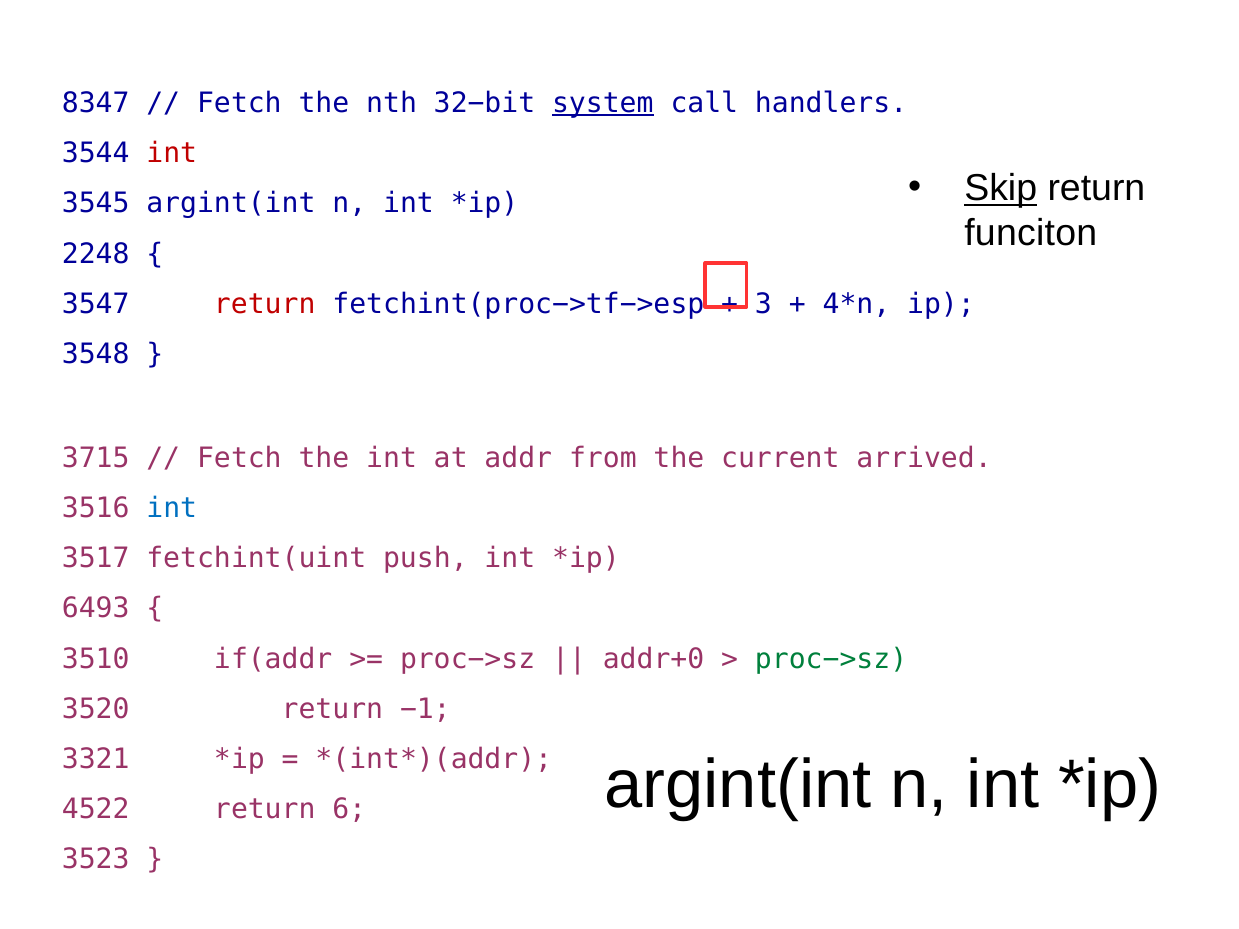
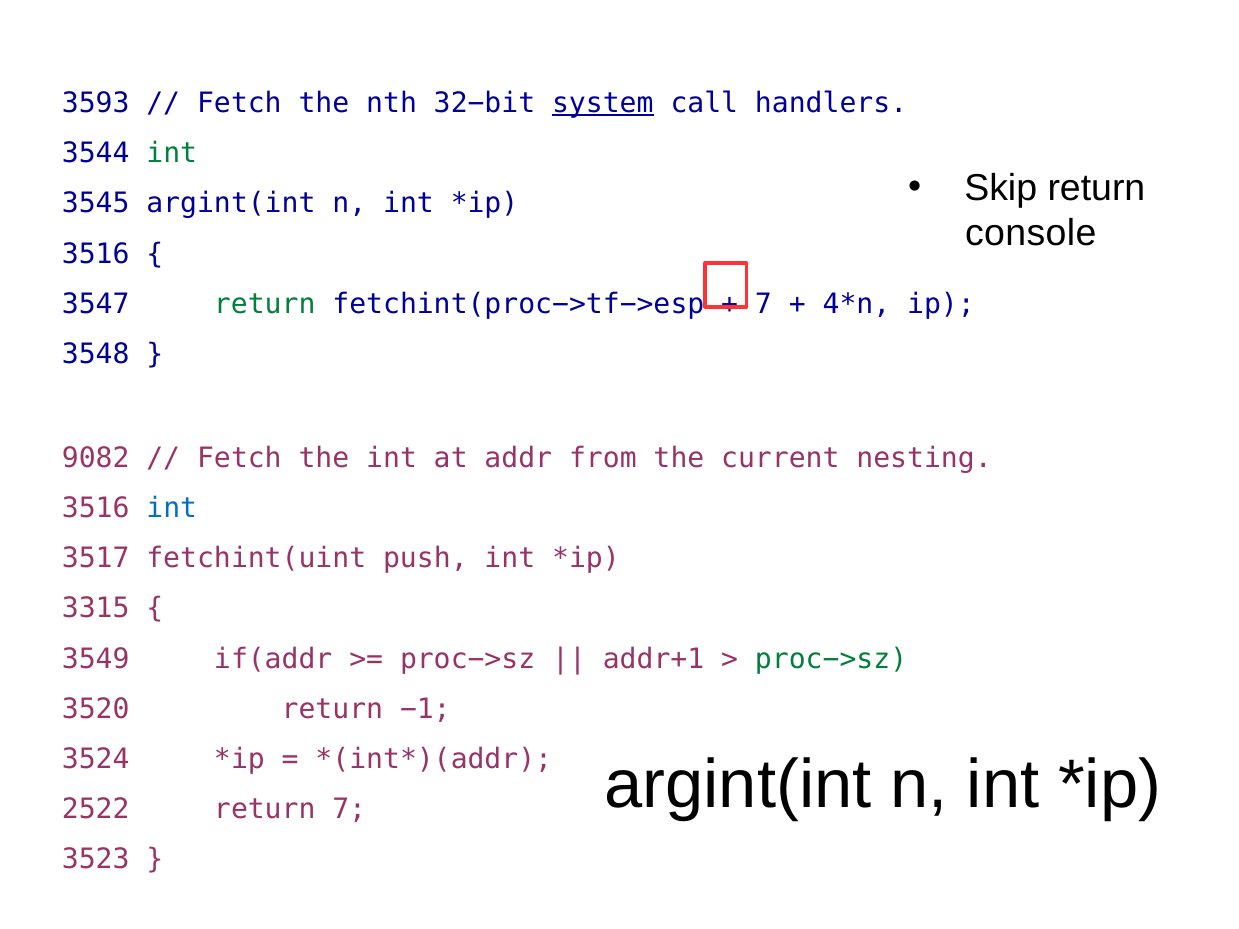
8347: 8347 -> 3593 (96, 103)
int colour: red -> green (172, 153)
Skip underline: present -> none (1001, 189)
funciton: funciton -> console (1031, 234)
2248: 2248 -> 3516 (96, 254)
return colour: red -> green (265, 304)
3: 3 -> 7 (763, 304)
3715: 3715 -> 9082 (96, 458)
arrived: arrived -> nesting (924, 458)
6493: 6493 -> 3315 (96, 609)
3510: 3510 -> 3549 (96, 659)
addr+0: addr+0 -> addr+1 (654, 659)
3321: 3321 -> 3524 (96, 759)
4522: 4522 -> 2522 (96, 810)
return 6: 6 -> 7 (349, 810)
